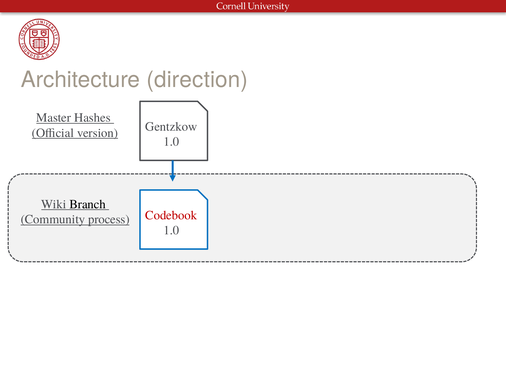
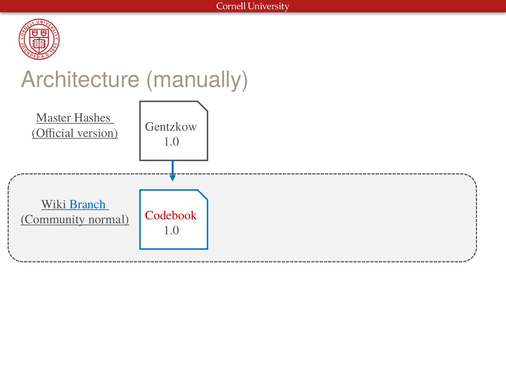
direction: direction -> manually (197, 80)
Branch colour: black -> blue (88, 204)
process: process -> normal (109, 219)
